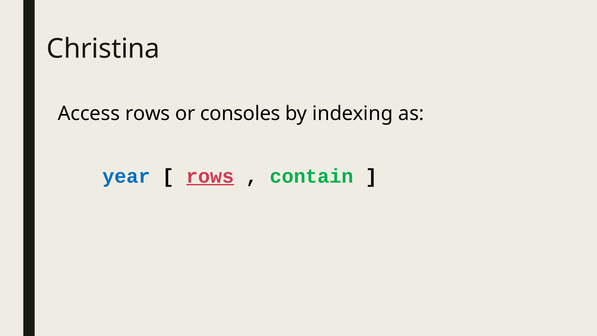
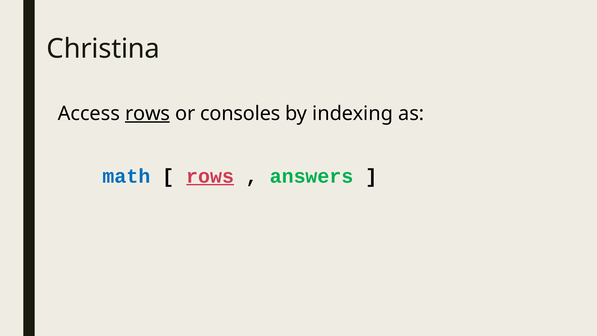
rows underline: none -> present (148, 113)
year: year -> math (127, 176)
contain: contain -> answers (312, 176)
